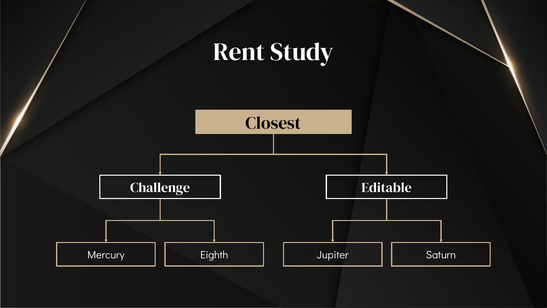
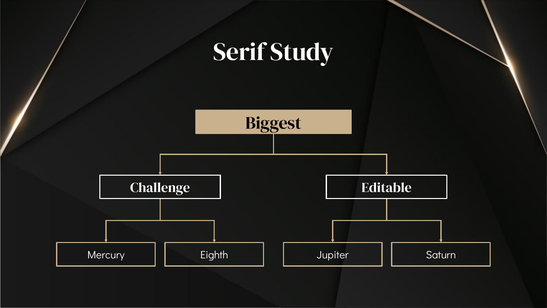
Rent: Rent -> Serif (239, 52)
Closest: Closest -> Biggest (273, 123)
